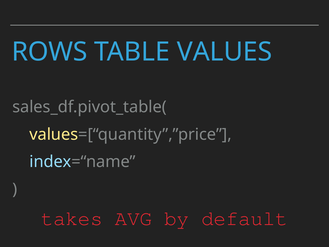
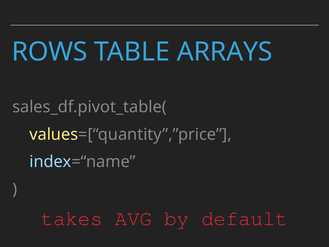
VALUES: VALUES -> ARRAYS (225, 52)
